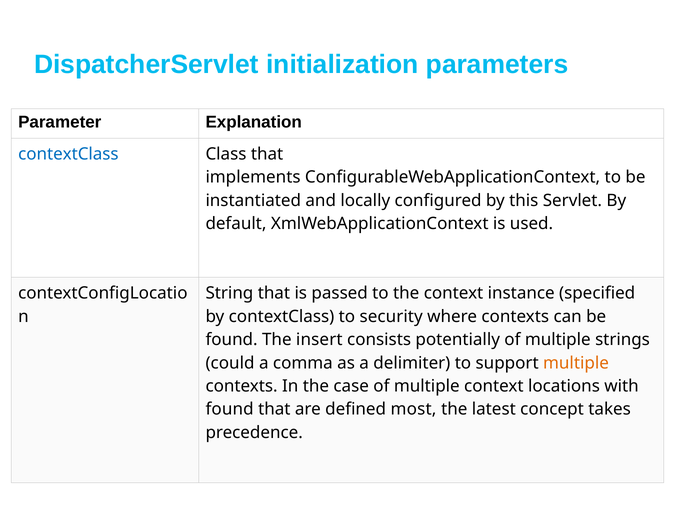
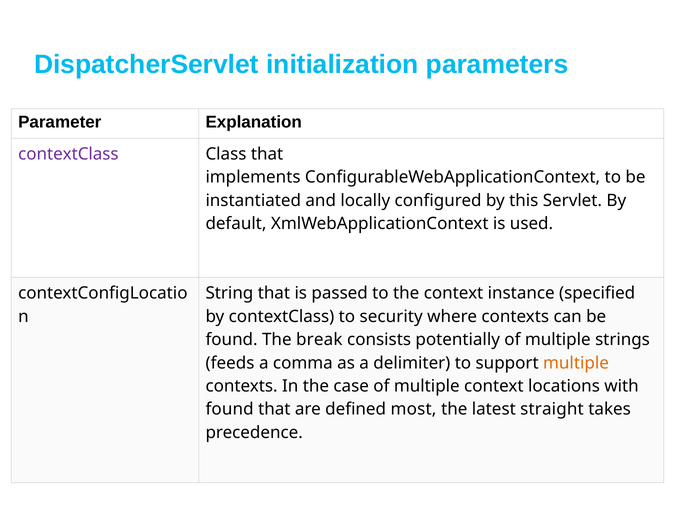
contextClass colour: blue -> purple (68, 154)
insert: insert -> break (319, 340)
could: could -> feeds (230, 363)
concept: concept -> straight (552, 409)
